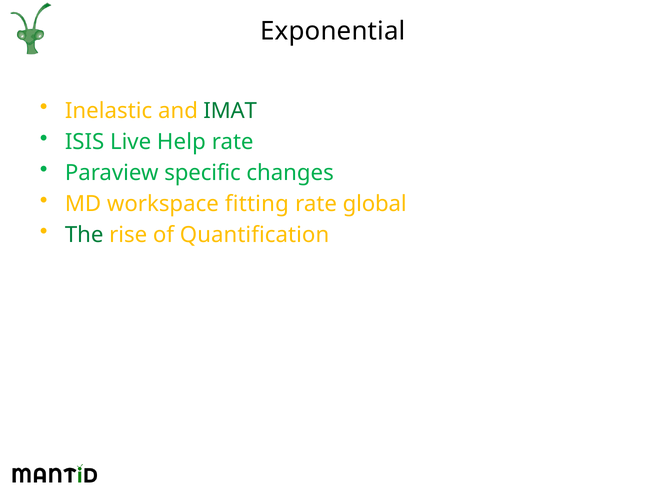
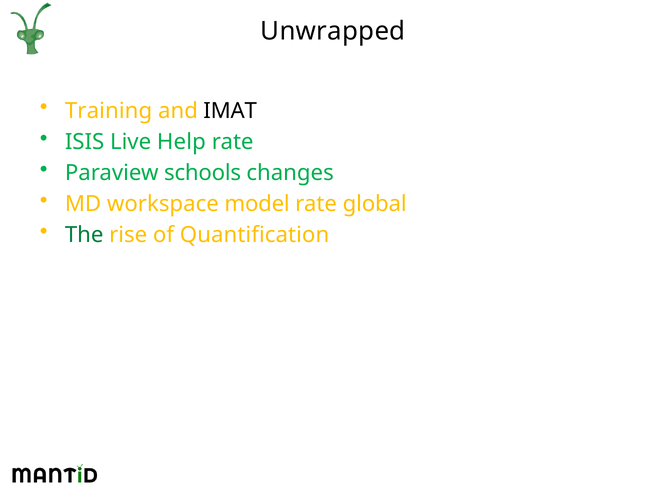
Exponential: Exponential -> Unwrapped (333, 31)
Inelastic: Inelastic -> Training (109, 111)
IMAT colour: green -> black (230, 111)
specific: specific -> schools (203, 173)
fitting: fitting -> model (257, 204)
